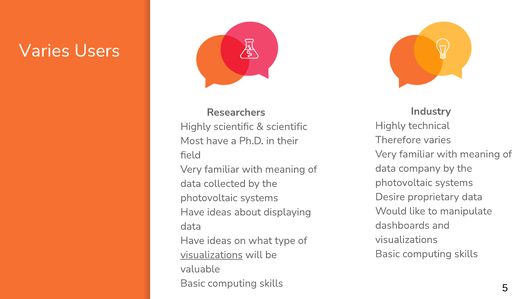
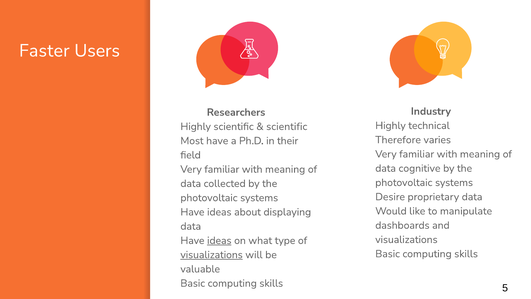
Varies: Varies -> Faster (44, 51)
company: company -> cognitive (420, 168)
ideas underline: none -> present (219, 240)
